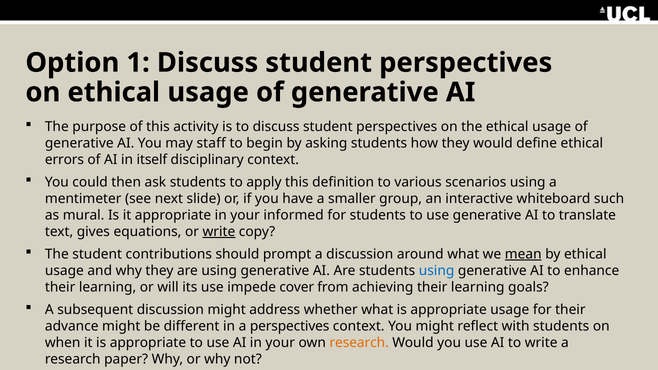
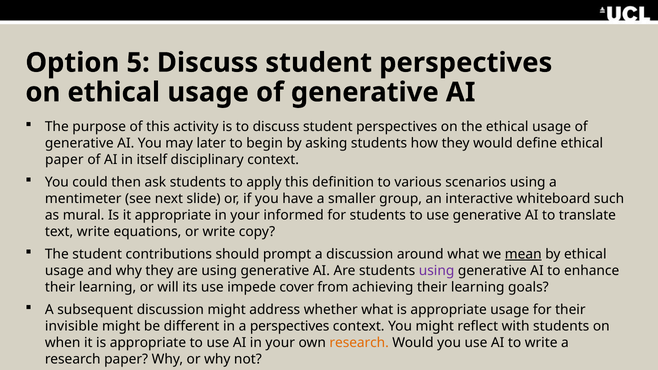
1: 1 -> 5 (138, 63)
staff: staff -> later (211, 143)
errors: errors -> paper (64, 160)
text gives: gives -> write (93, 232)
write underline: present -> none (219, 232)
using colour: blue -> purple (437, 271)
advance: advance -> invisible (72, 326)
